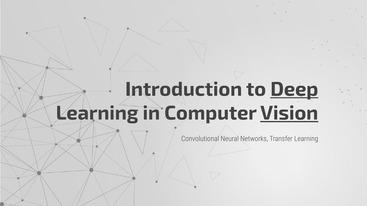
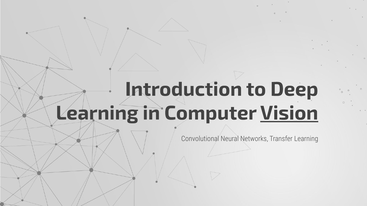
Deep underline: present -> none (294, 89)
